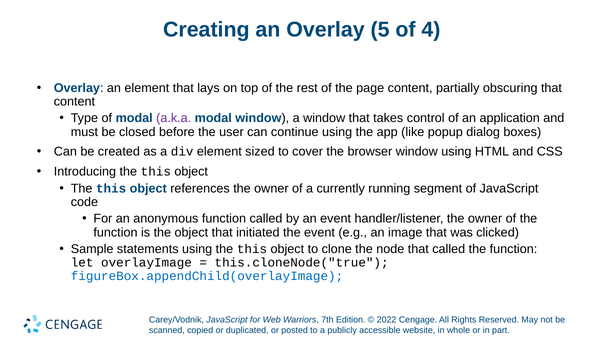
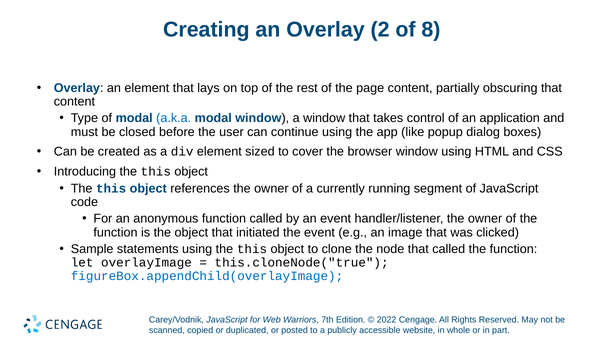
5: 5 -> 2 (380, 30)
4: 4 -> 8 (431, 30)
a.k.a colour: purple -> blue (174, 118)
